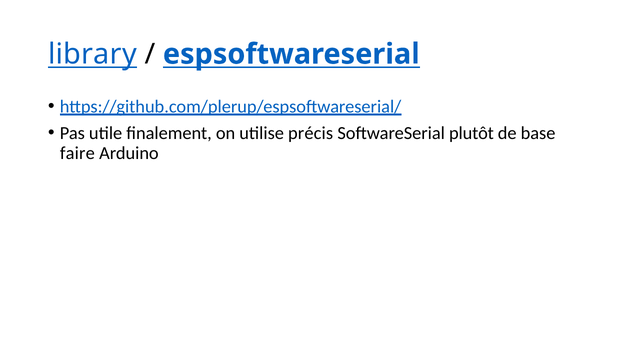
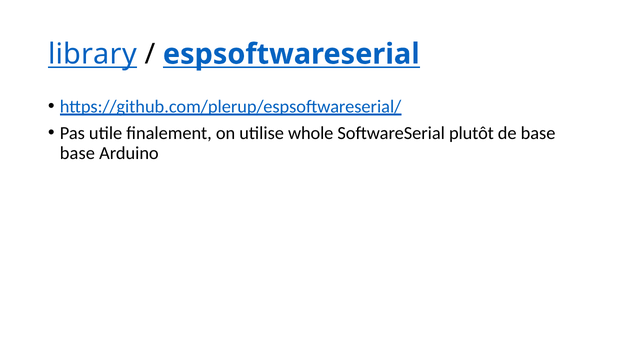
précis: précis -> whole (311, 133)
faire: faire -> base (77, 153)
